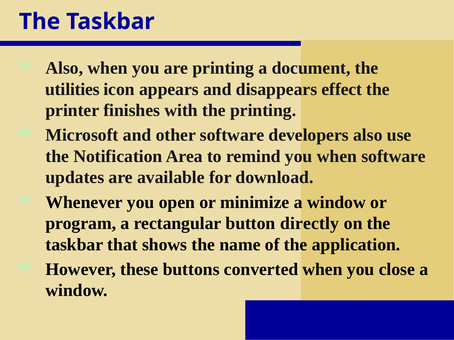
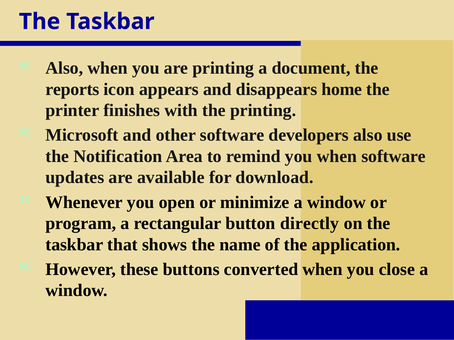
utilities: utilities -> reports (72, 89)
effect: effect -> home (342, 89)
